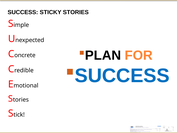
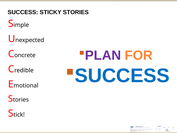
PLAN colour: black -> purple (103, 55)
